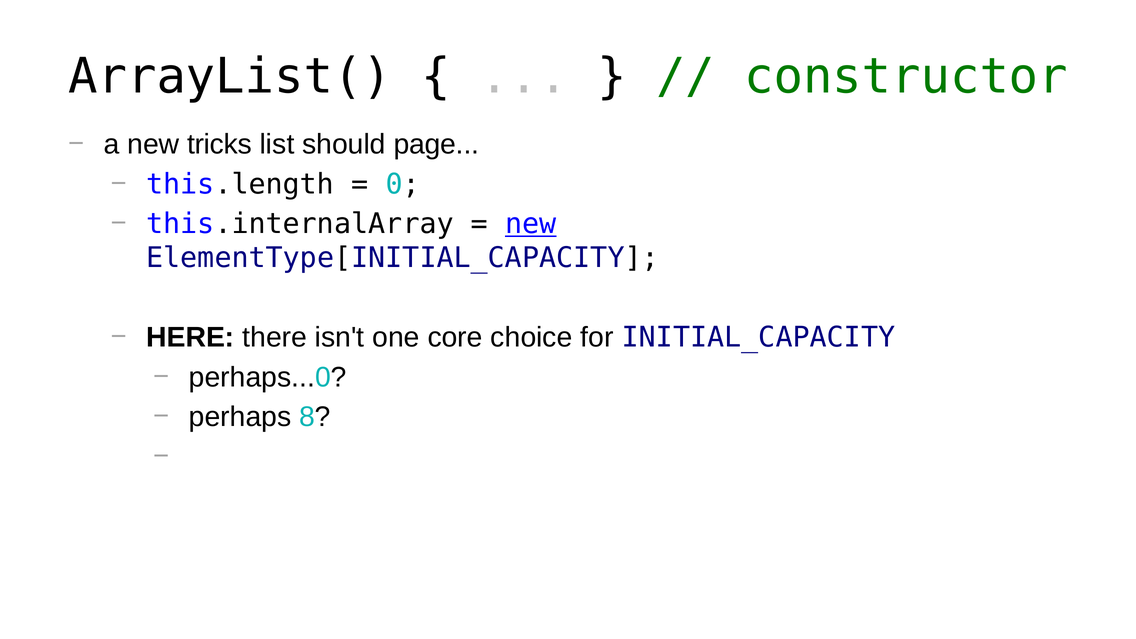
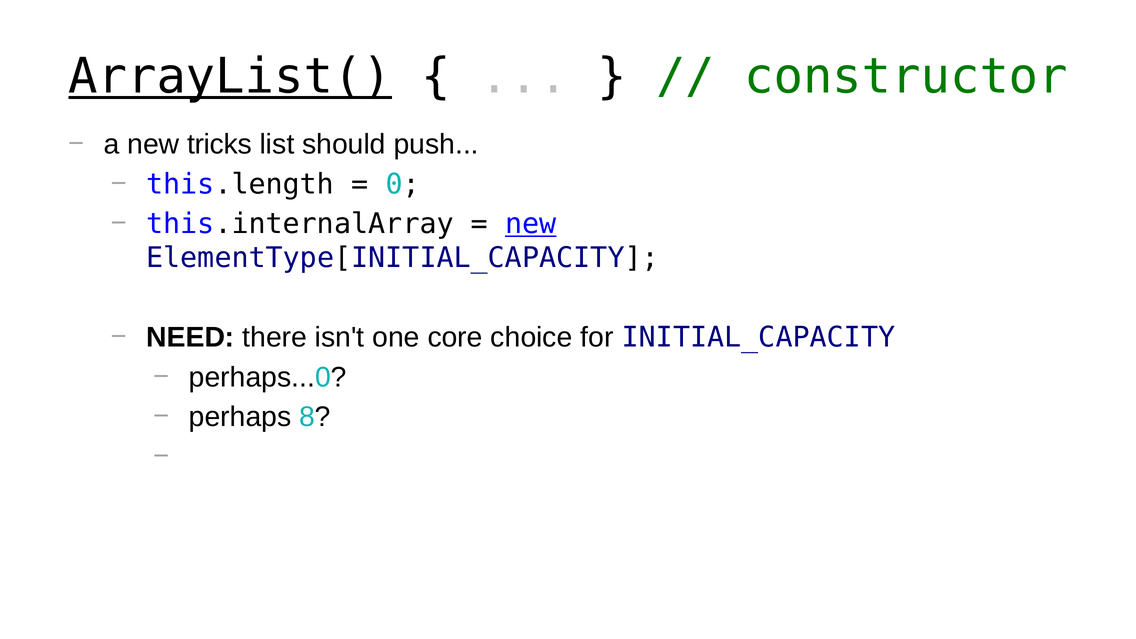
ArrayList( underline: none -> present (230, 76)
page: page -> push (436, 144)
HERE: HERE -> NEED (190, 338)
